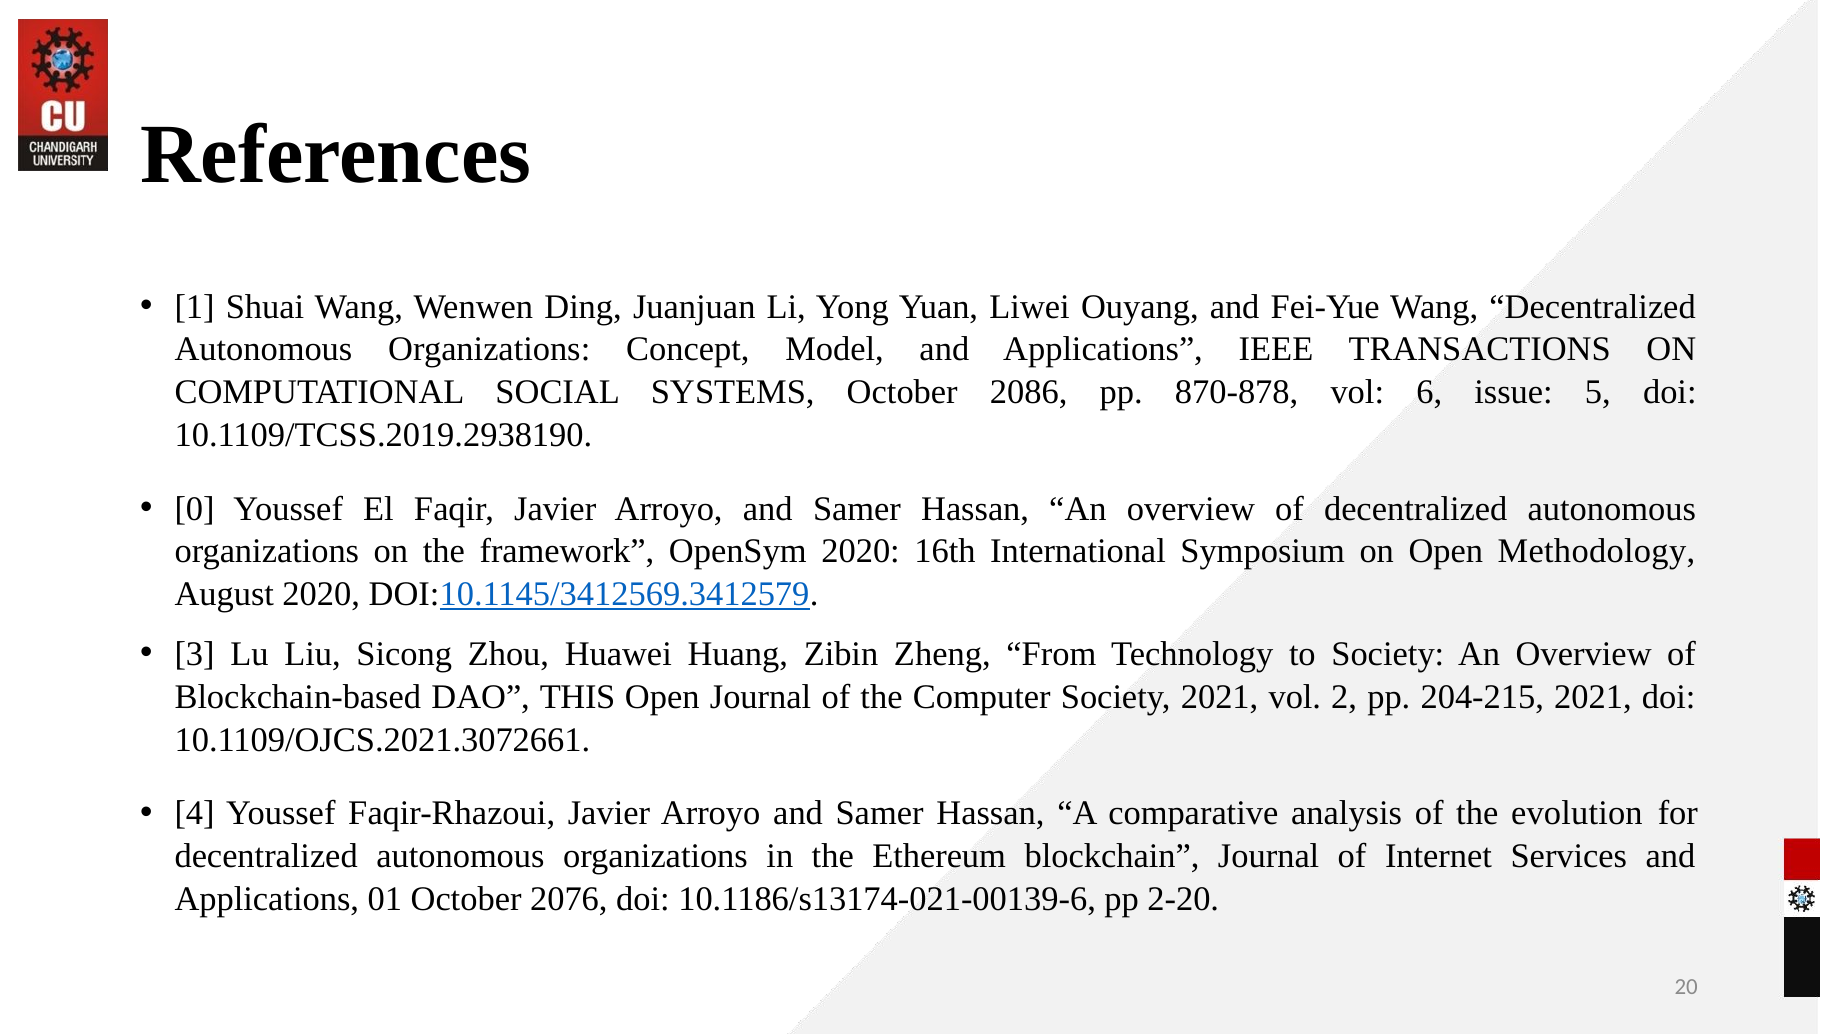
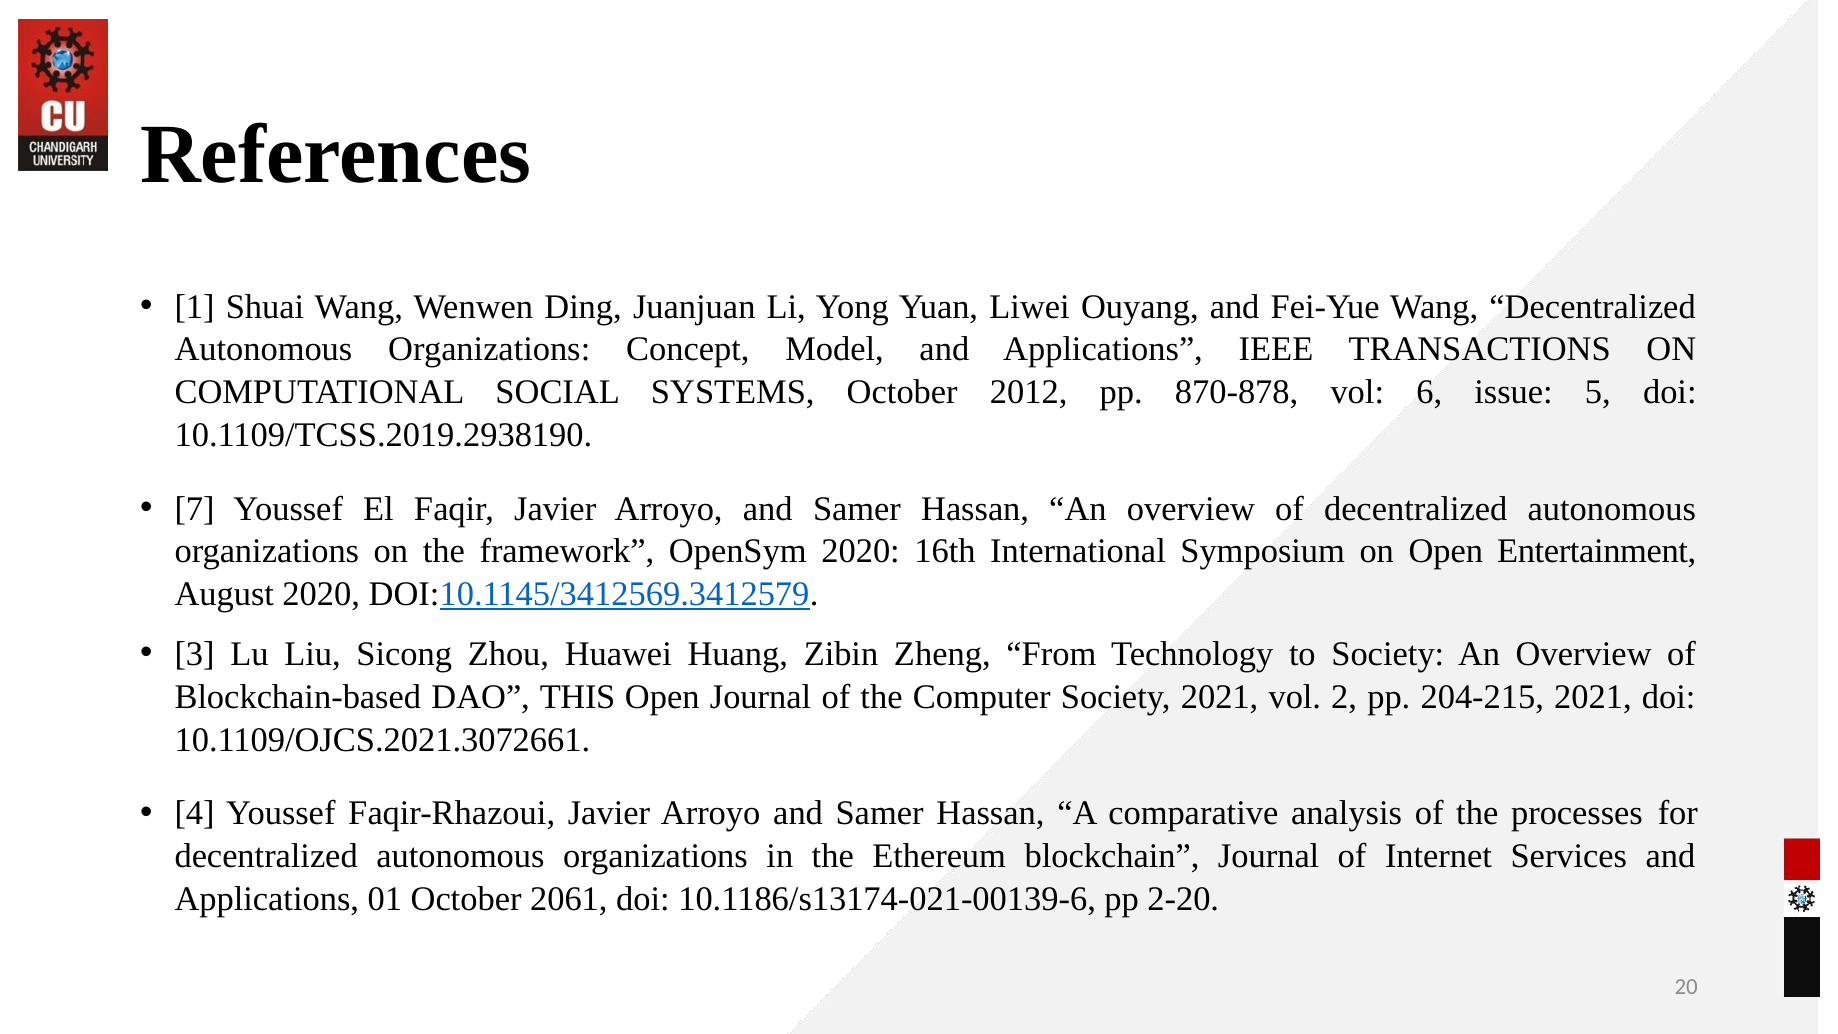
2086: 2086 -> 2012 (1029, 392)
0: 0 -> 7 (195, 509)
Methodology: Methodology -> Entertainment (1597, 551)
evolution: evolution -> processes (1577, 813)
2076: 2076 -> 2061 (569, 899)
